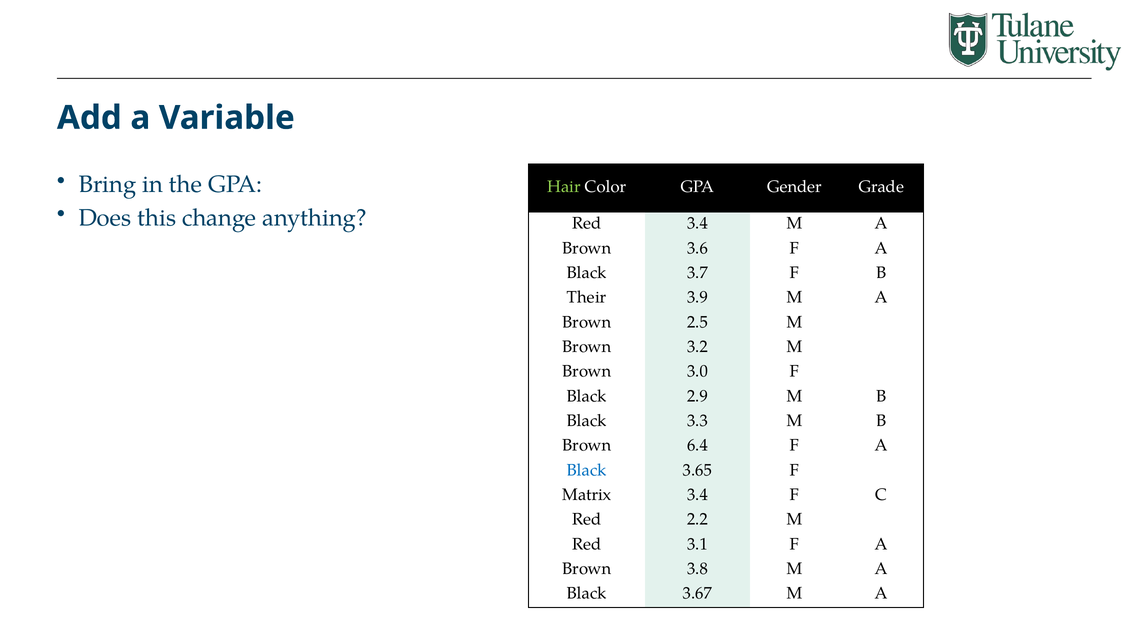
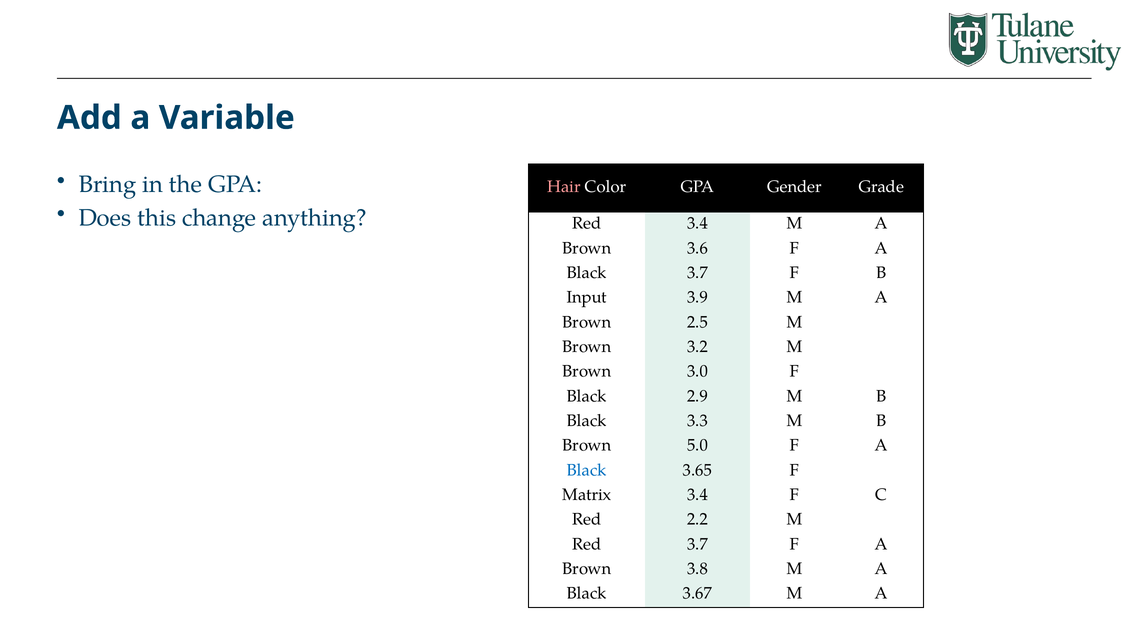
Hair colour: light green -> pink (564, 187)
Their: Their -> Input (587, 297)
6.4: 6.4 -> 5.0 (697, 445)
Red 3.1: 3.1 -> 3.7 (697, 544)
